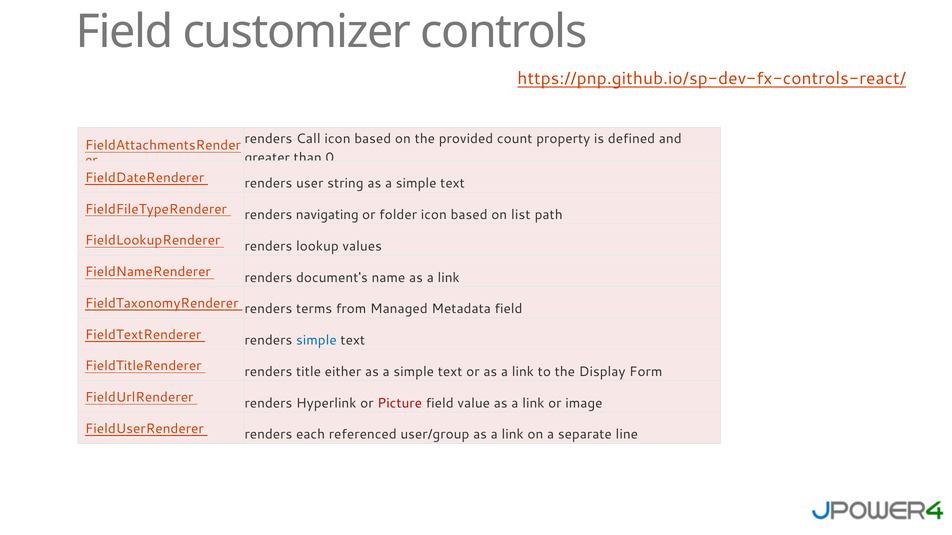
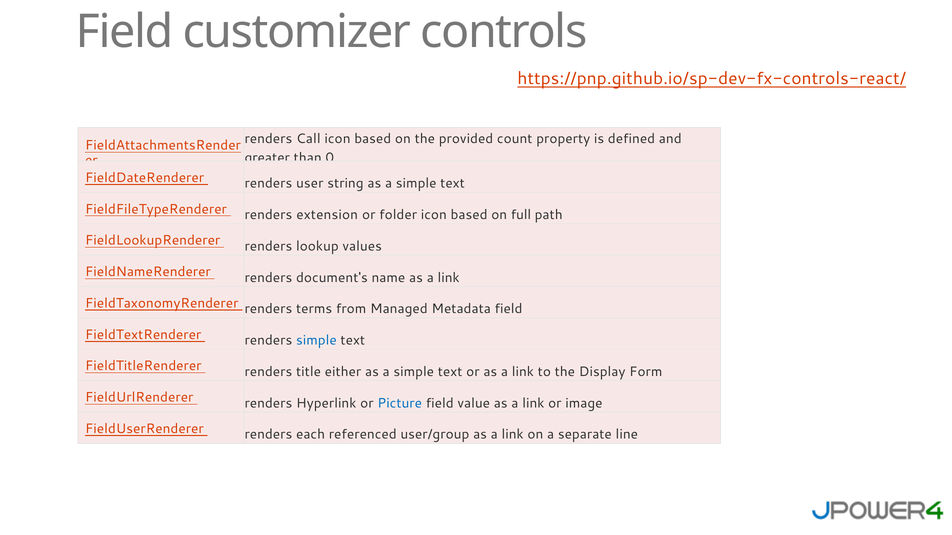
navigating: navigating -> extension (327, 215)
list: list -> full (521, 215)
Picture colour: red -> blue (400, 403)
